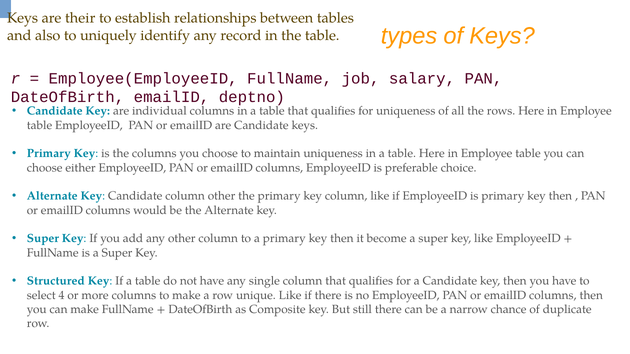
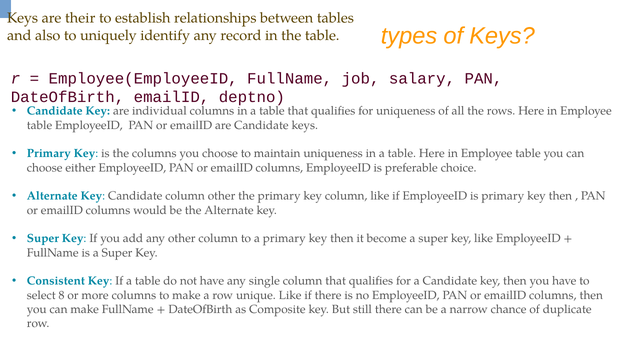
Structured: Structured -> Consistent (56, 281)
4: 4 -> 8 (61, 295)
